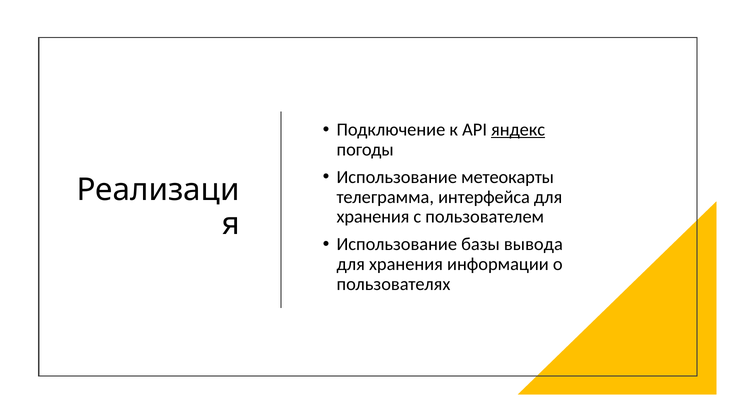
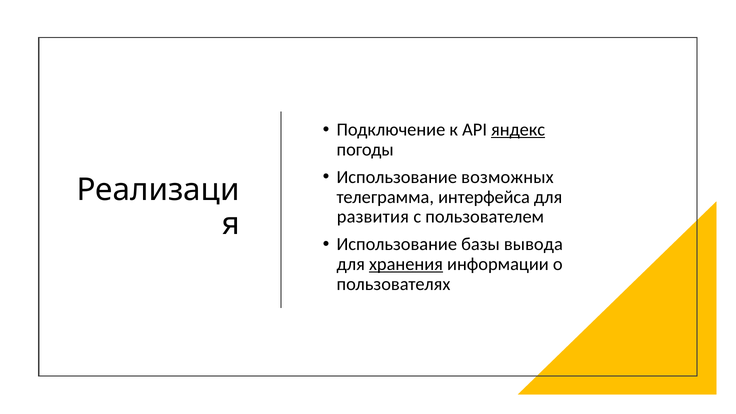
метеокарты: метеокарты -> возможных (507, 177)
хранения: хранения -> развития (373, 217)
хранения underline: none -> present (406, 264)
